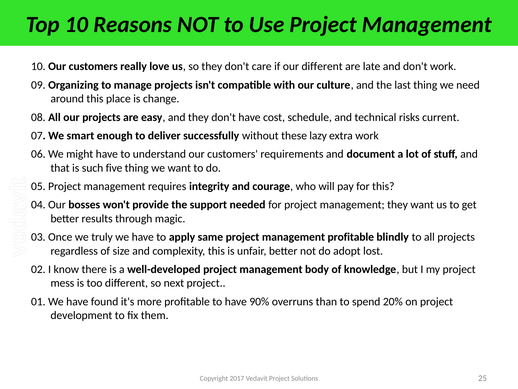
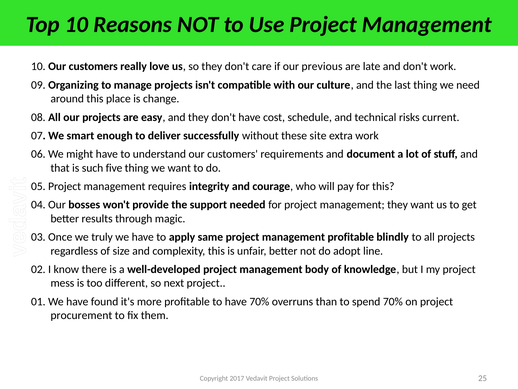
our different: different -> previous (322, 66)
lazy: lazy -> site (318, 135)
lost: lost -> line (373, 251)
have 90%: 90% -> 70% (259, 301)
spend 20%: 20% -> 70% (393, 301)
development: development -> procurement (81, 315)
